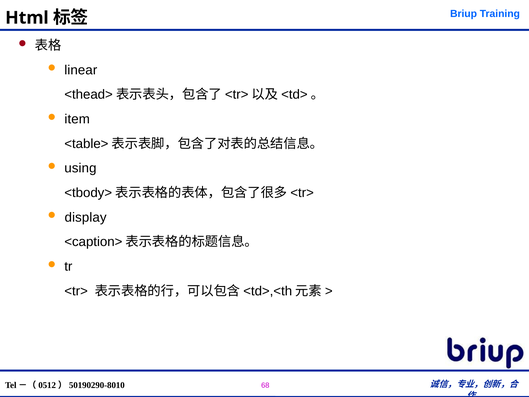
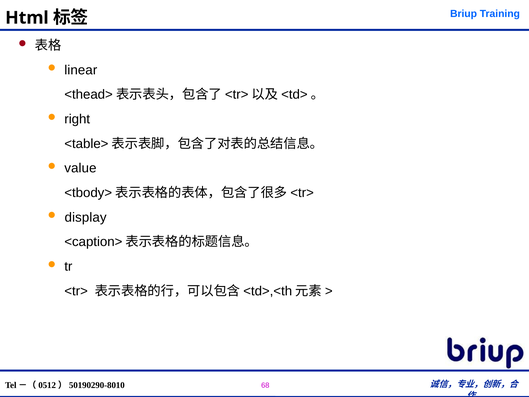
item: item -> right (77, 119)
using: using -> value (80, 168)
